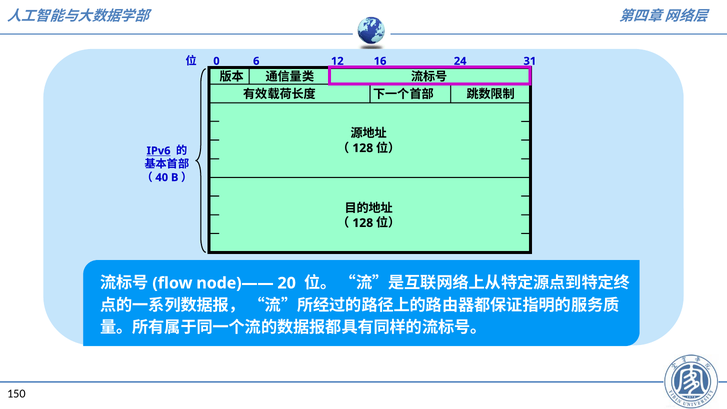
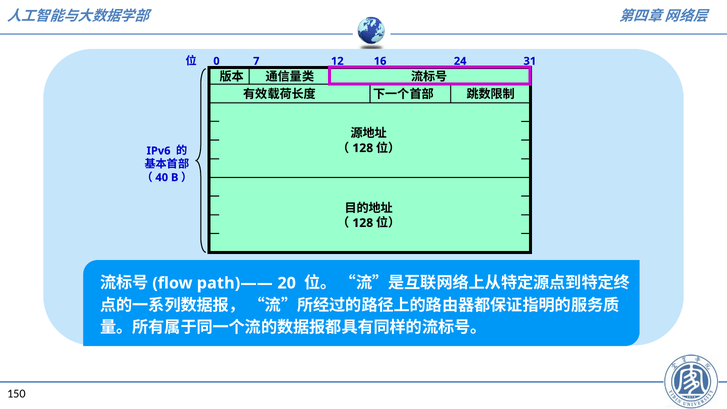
6: 6 -> 7 (256, 61)
IPv6 underline: present -> none (159, 151)
node)——: node)—— -> path)—— (235, 283)
